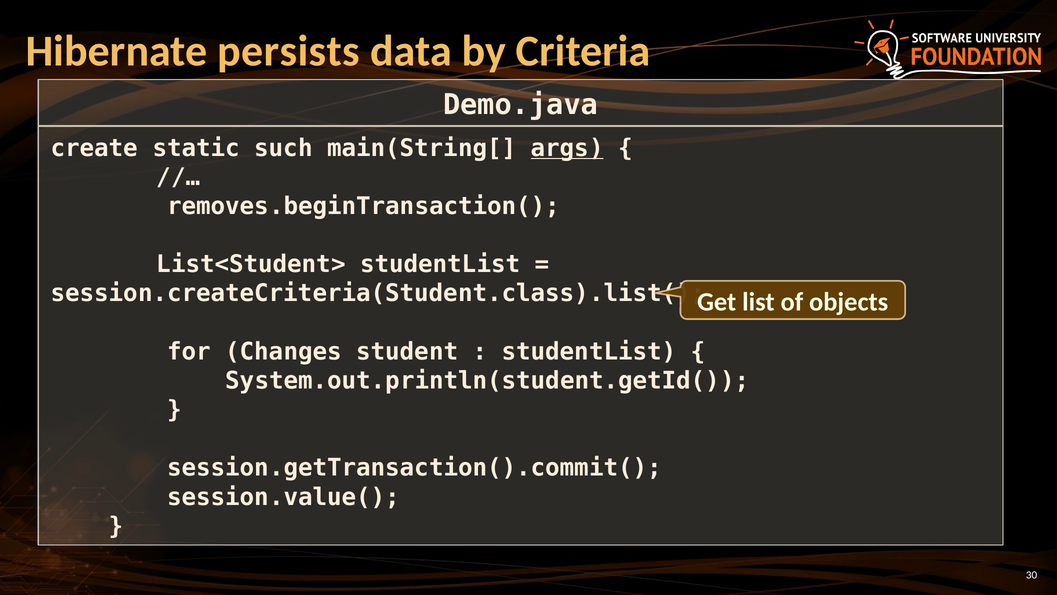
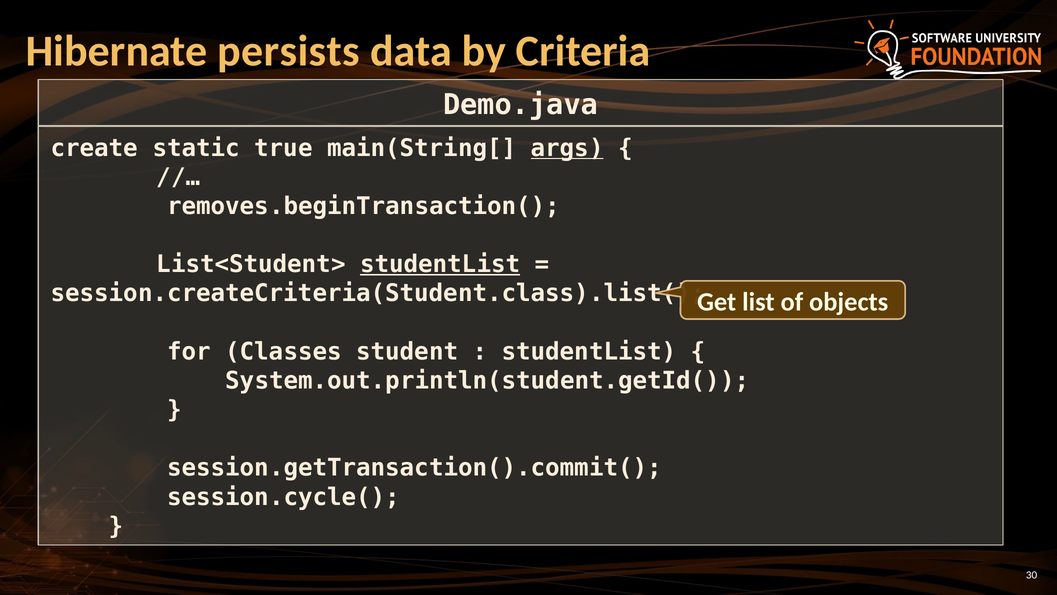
such: such -> true (283, 148)
studentList underline: none -> present (440, 264)
Changes: Changes -> Classes (284, 351)
session.value(: session.value( -> session.cycle( (284, 497)
